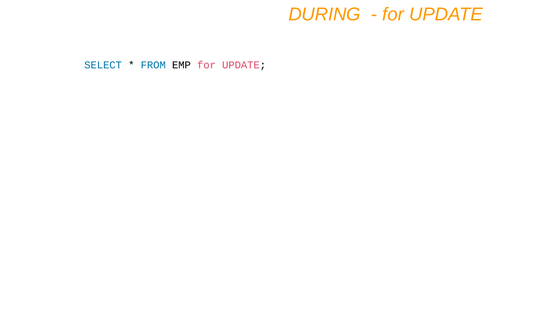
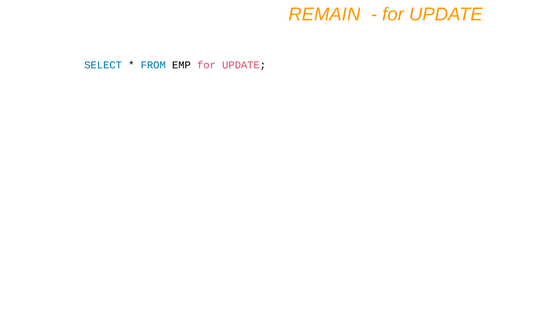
DURING: DURING -> REMAIN (324, 14)
